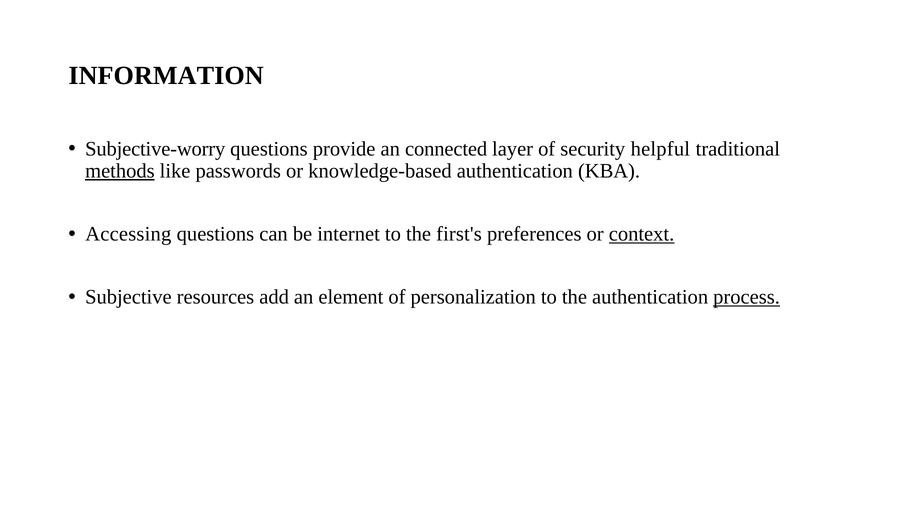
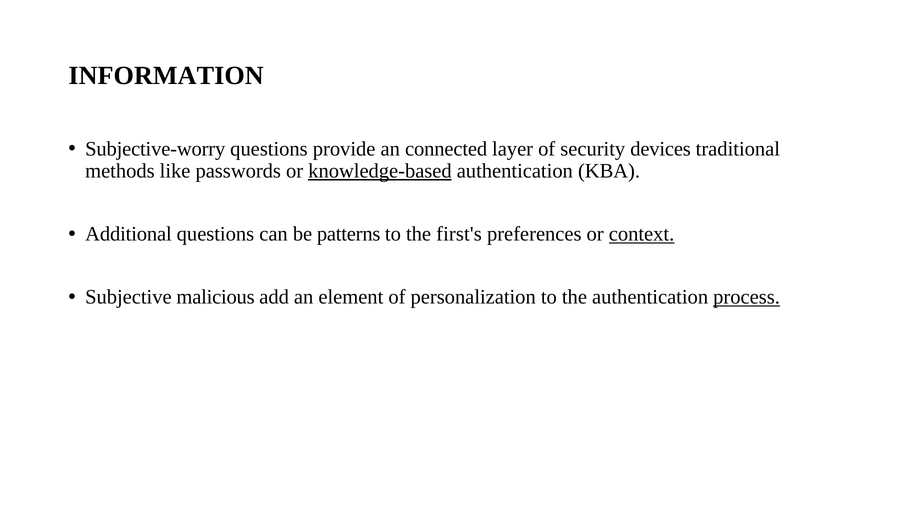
helpful: helpful -> devices (661, 149)
methods underline: present -> none (120, 171)
knowledge-based underline: none -> present (380, 171)
Accessing: Accessing -> Additional (128, 234)
internet: internet -> patterns (349, 234)
resources: resources -> malicious (216, 297)
